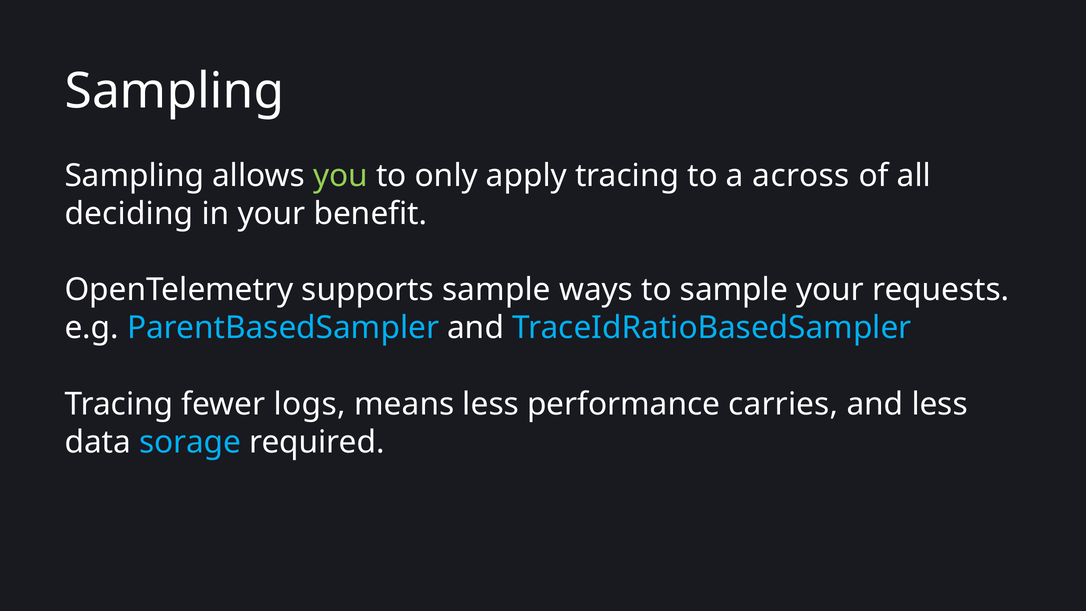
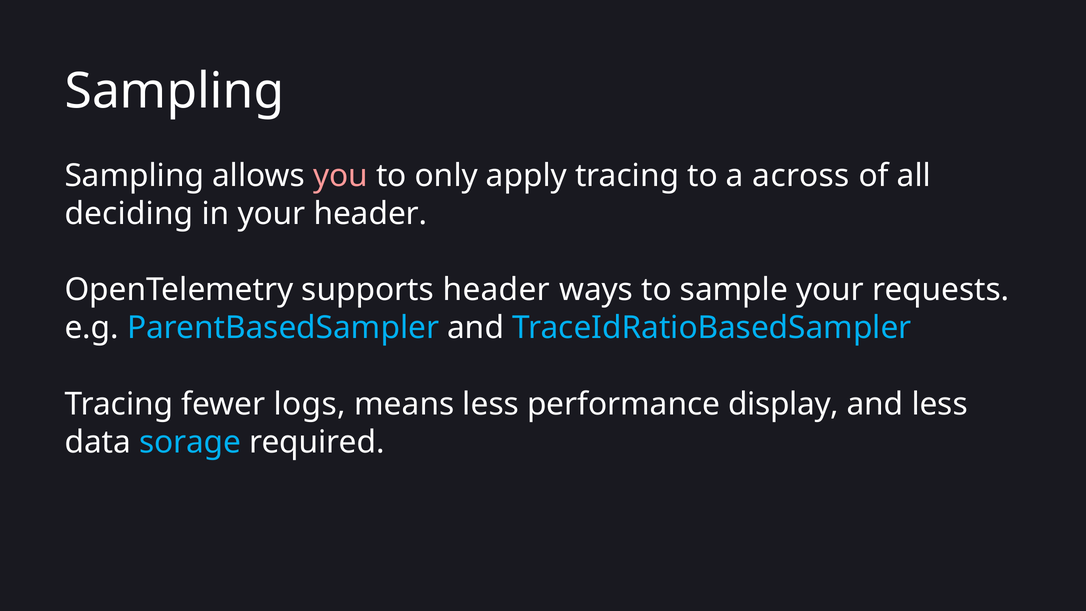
you colour: light green -> pink (341, 176)
your benefit: benefit -> header (371, 214)
supports sample: sample -> header (496, 290)
carries: carries -> display (784, 404)
